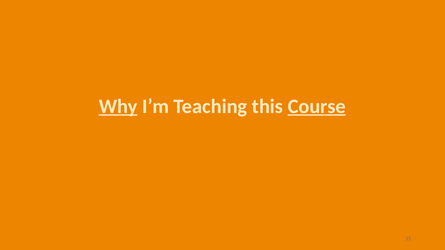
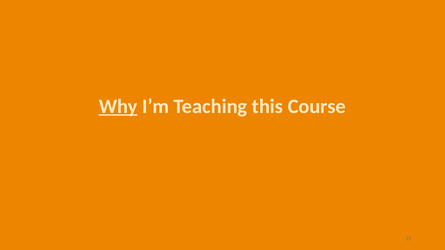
Course underline: present -> none (317, 106)
